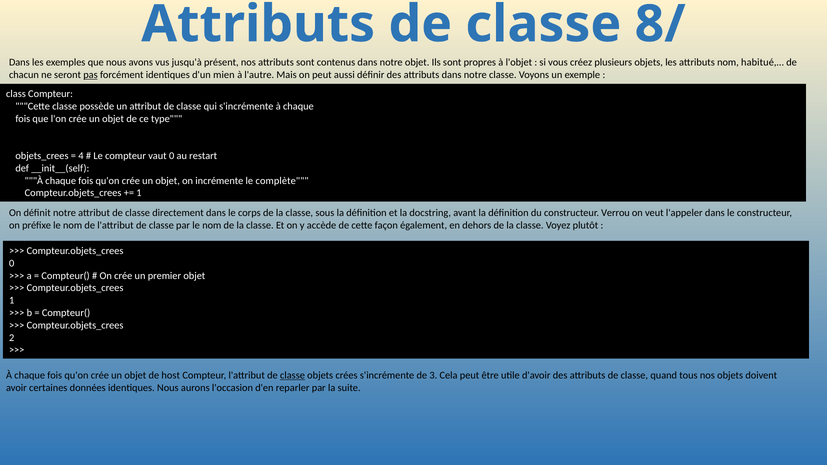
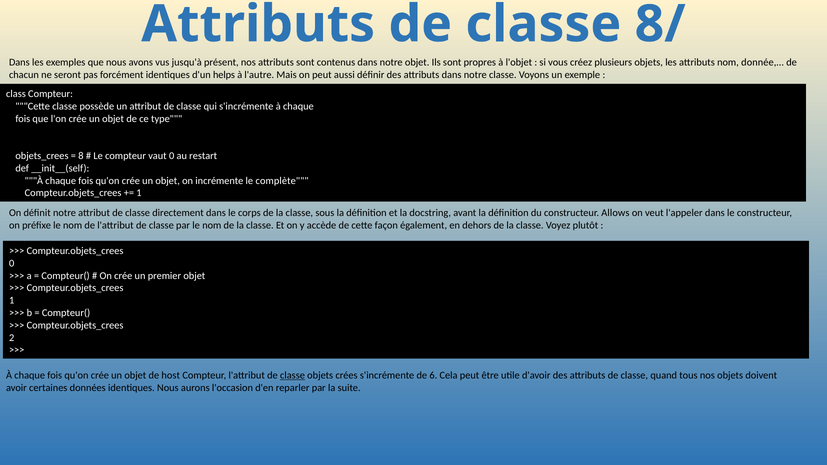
habitué,…: habitué,… -> donnée,… (762, 63)
pas underline: present -> none (90, 75)
mien: mien -> helps (224, 75)
4: 4 -> 8 (81, 156)
Verrou: Verrou -> Allows (615, 213)
3: 3 -> 6 (433, 376)
